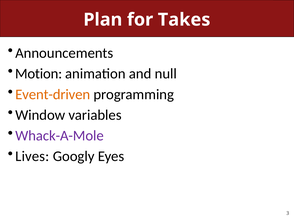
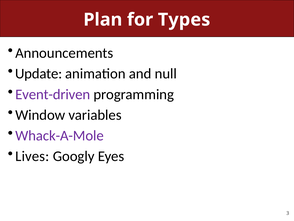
Takes: Takes -> Types (184, 20)
Motion: Motion -> Update (39, 74)
Event-driven colour: orange -> purple (53, 94)
